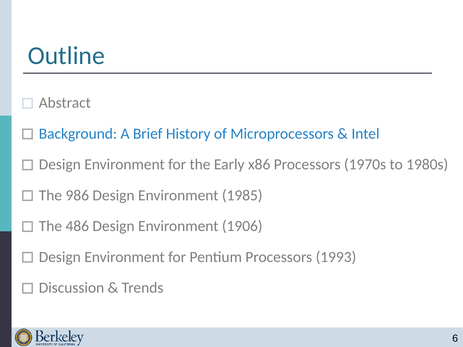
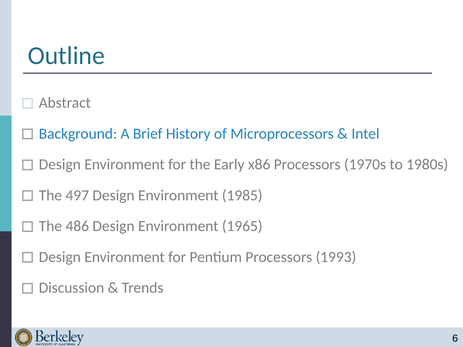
986: 986 -> 497 (77, 196)
1906: 1906 -> 1965 (242, 226)
